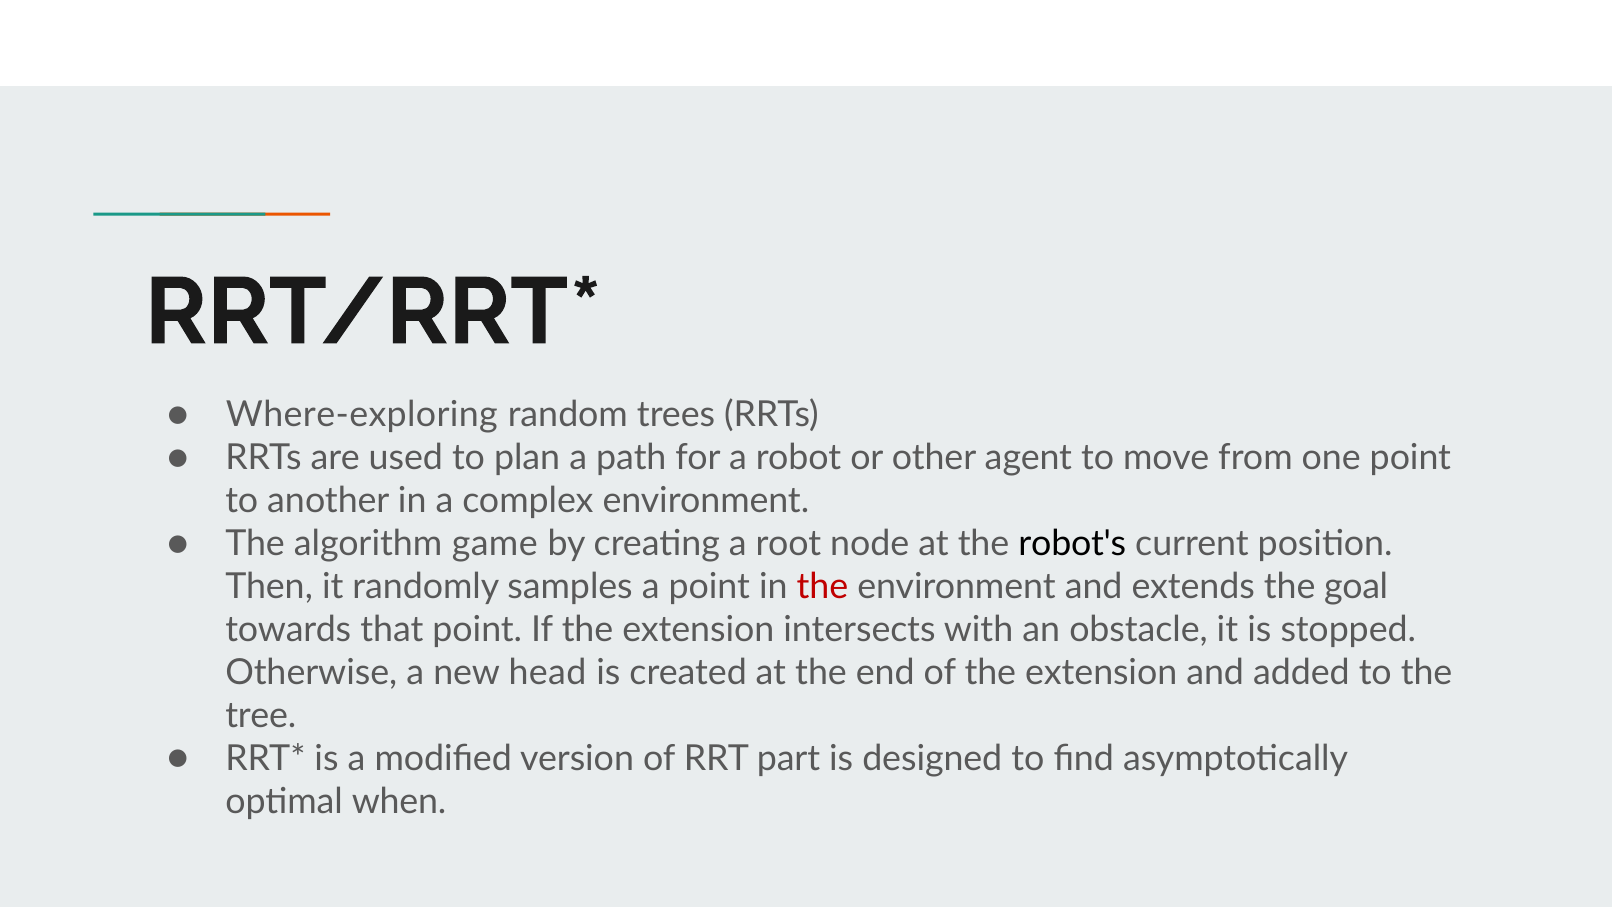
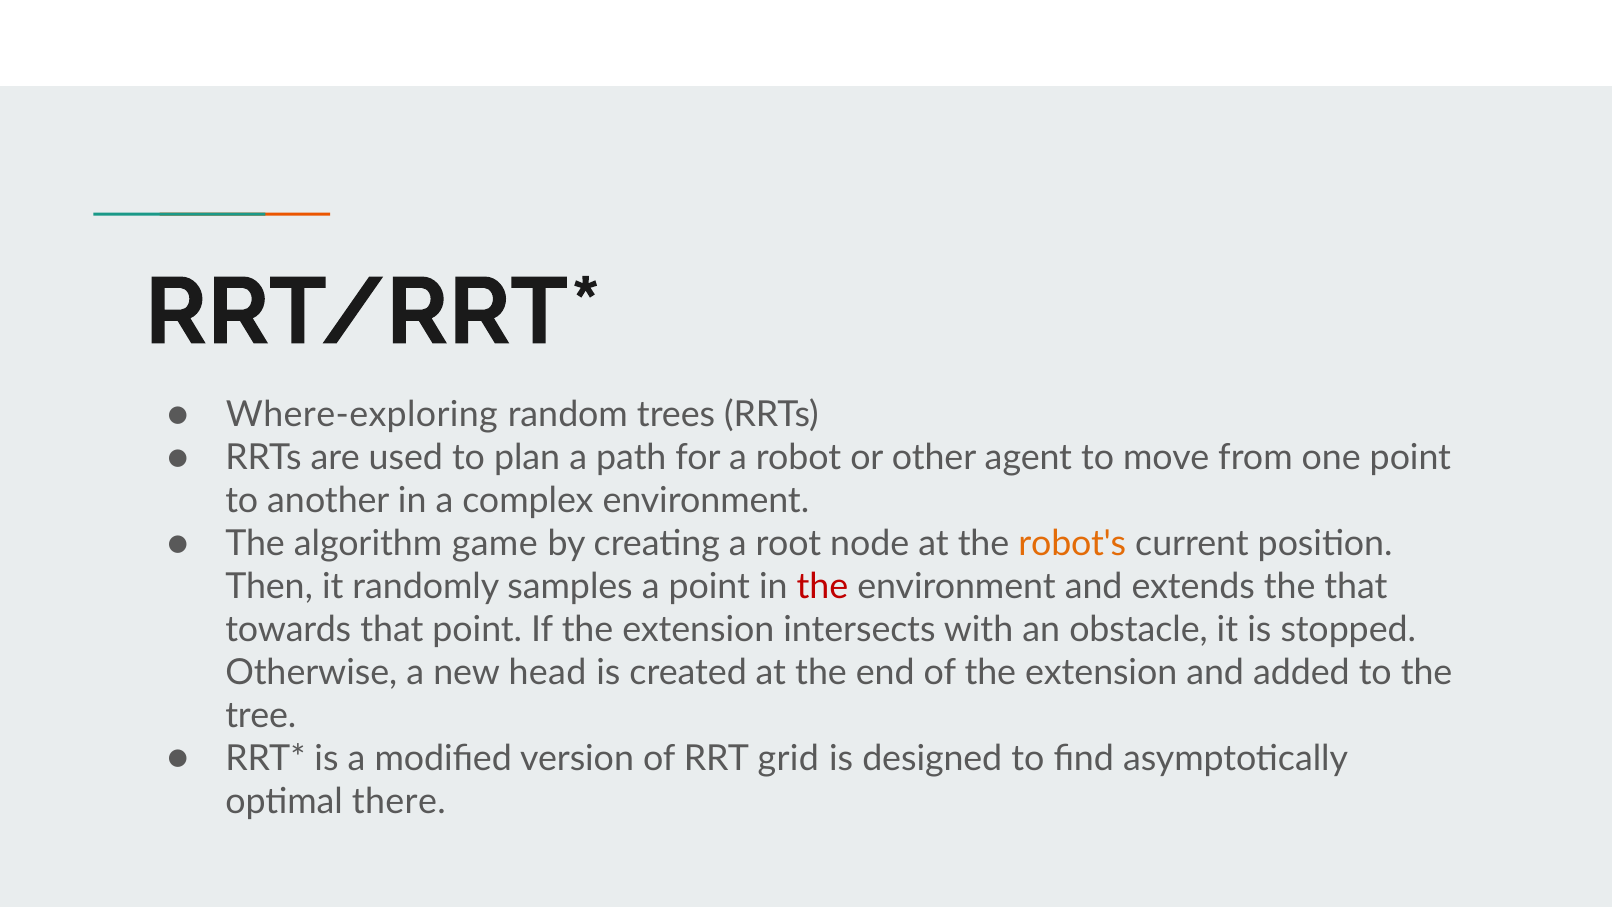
robot's colour: black -> orange (1072, 544)
the goal: goal -> that (1356, 587)
part: part -> grid (788, 758)
when: when -> there (399, 801)
